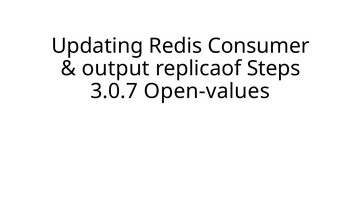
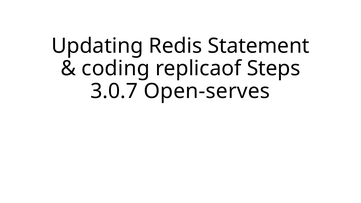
Consumer: Consumer -> Statement (259, 46)
output: output -> coding (116, 69)
Open-values: Open-values -> Open-serves (207, 91)
